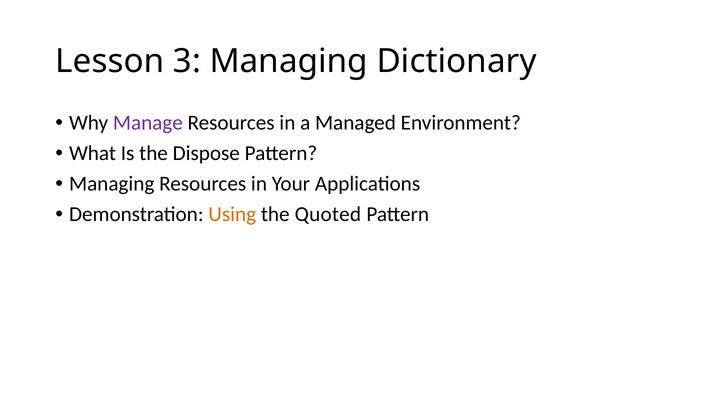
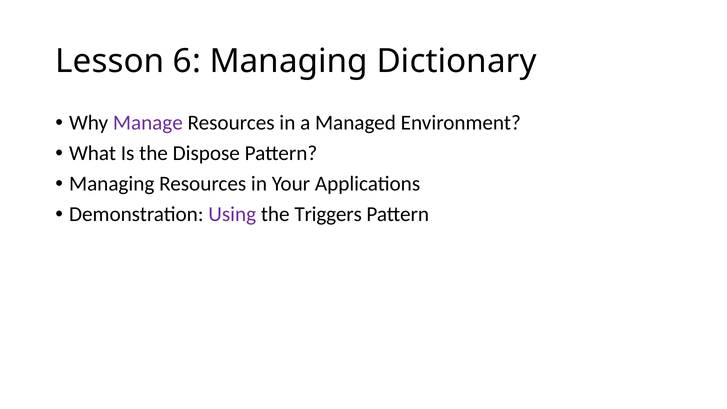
3: 3 -> 6 (187, 61)
Using colour: orange -> purple (232, 214)
Quoted: Quoted -> Triggers (328, 214)
